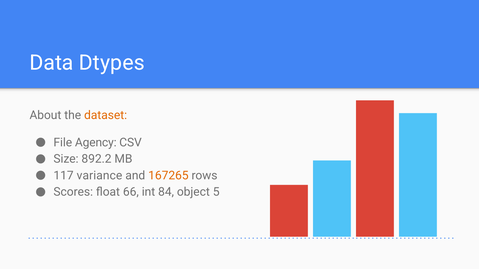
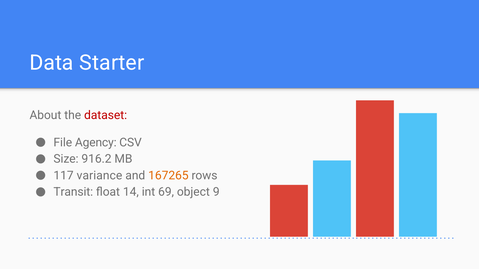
Dtypes: Dtypes -> Starter (112, 63)
dataset colour: orange -> red (106, 115)
892.2: 892.2 -> 916.2 (97, 159)
Scores: Scores -> Transit (73, 192)
66: 66 -> 14 (131, 192)
84: 84 -> 69 (166, 192)
5: 5 -> 9 (216, 192)
